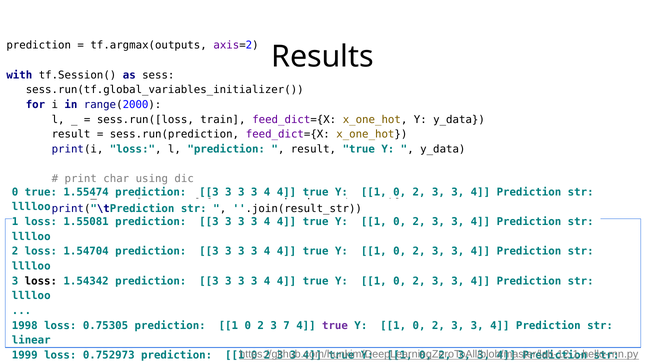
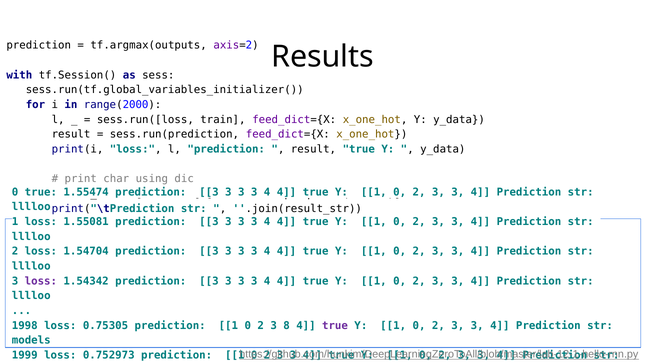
loss colour: black -> purple (41, 281)
7: 7 -> 8 (287, 325)
linear: linear -> models (31, 340)
